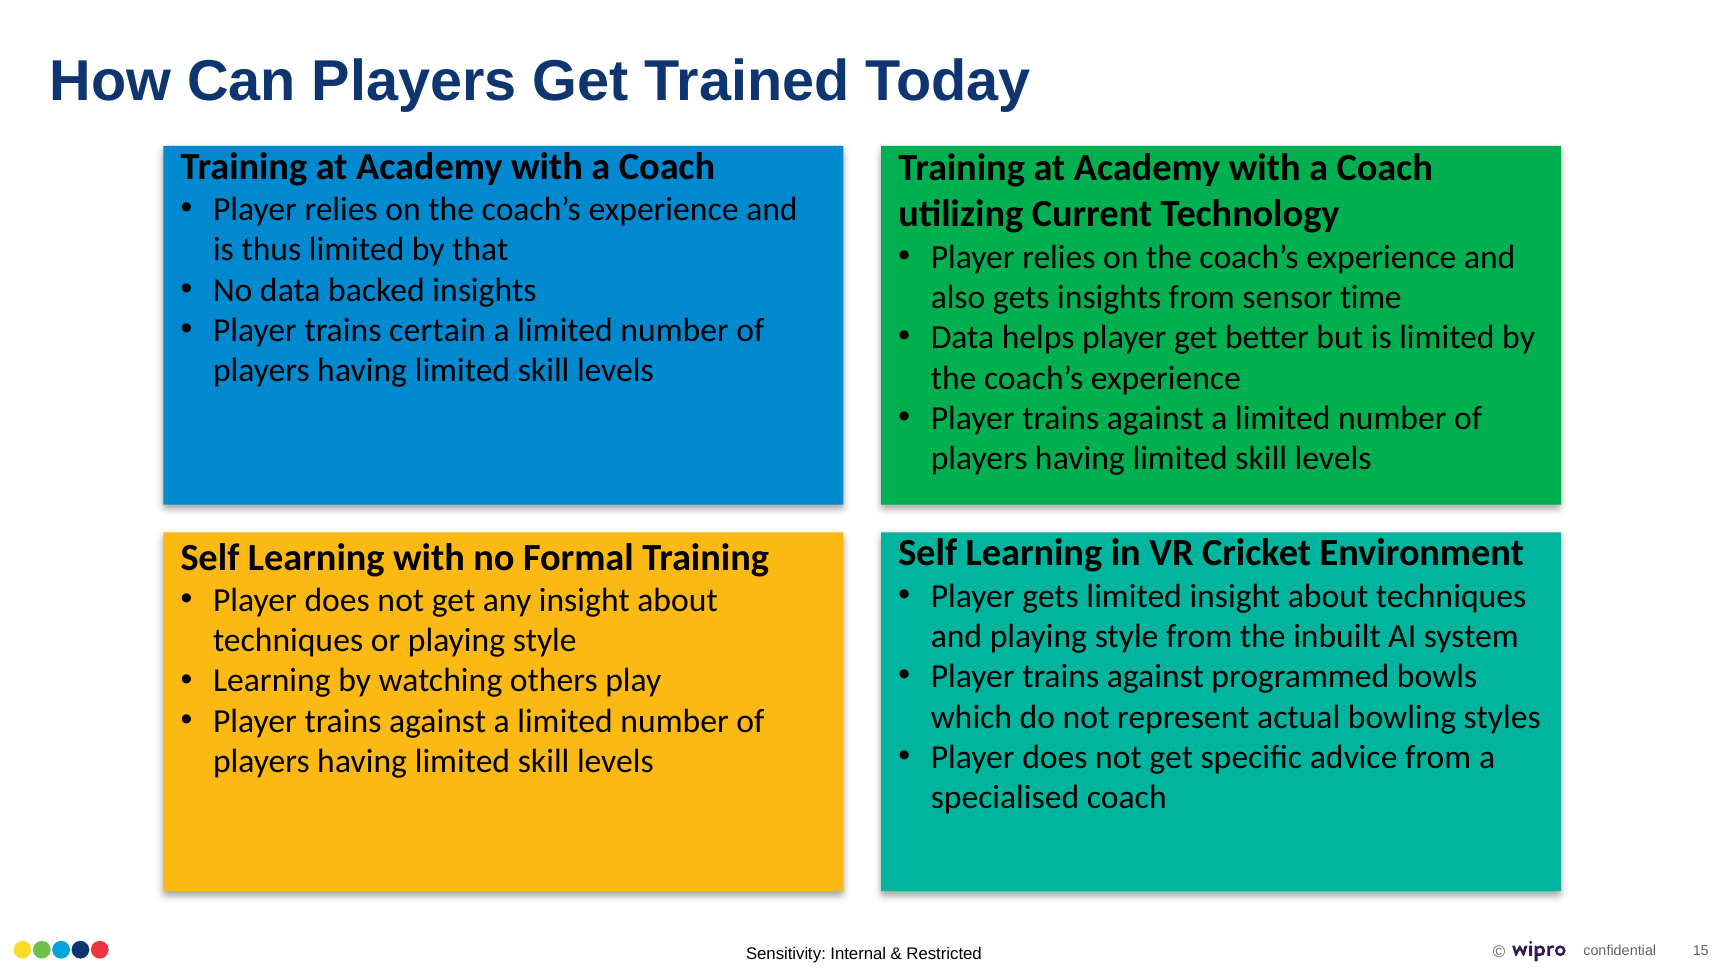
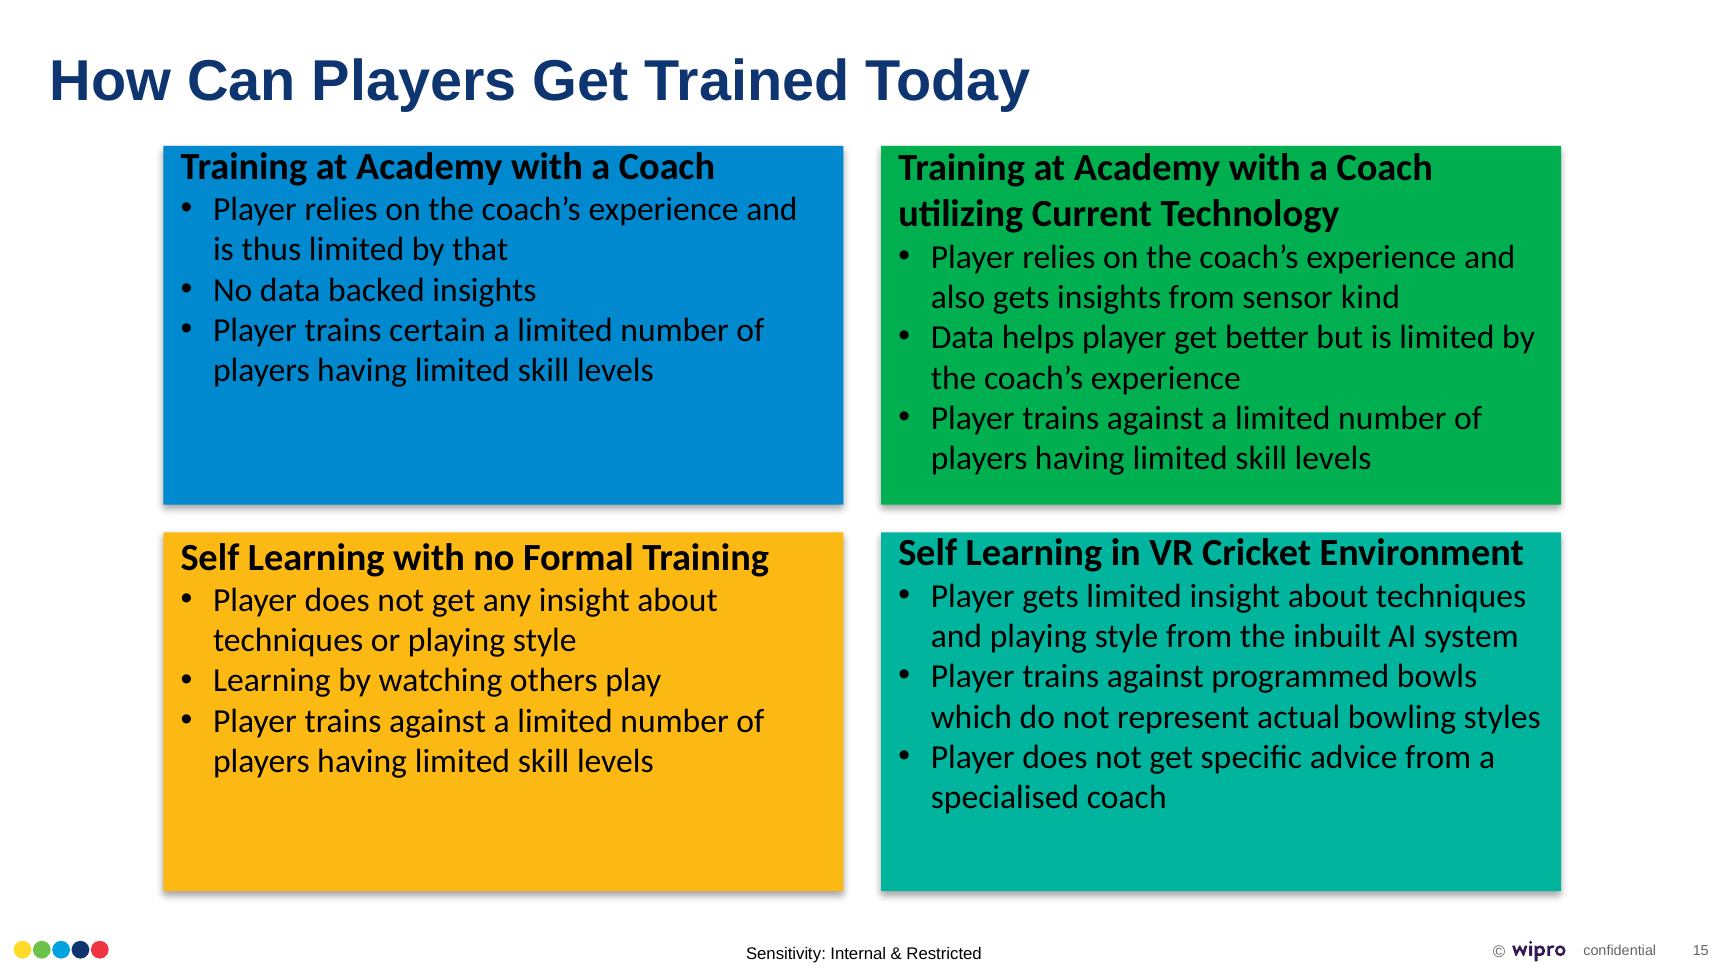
time: time -> kind (1370, 297)
